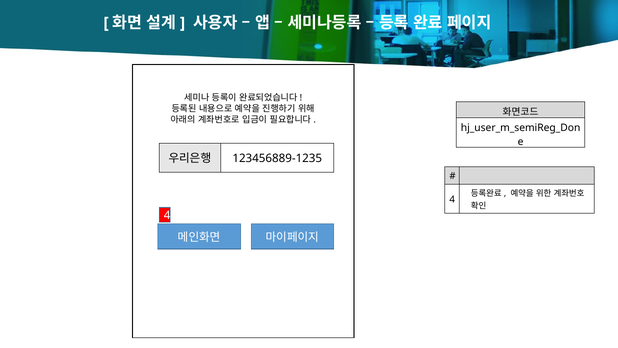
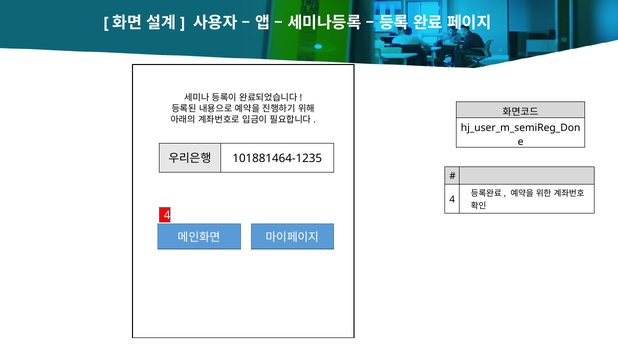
123456889-1235: 123456889-1235 -> 101881464-1235 (277, 158)
